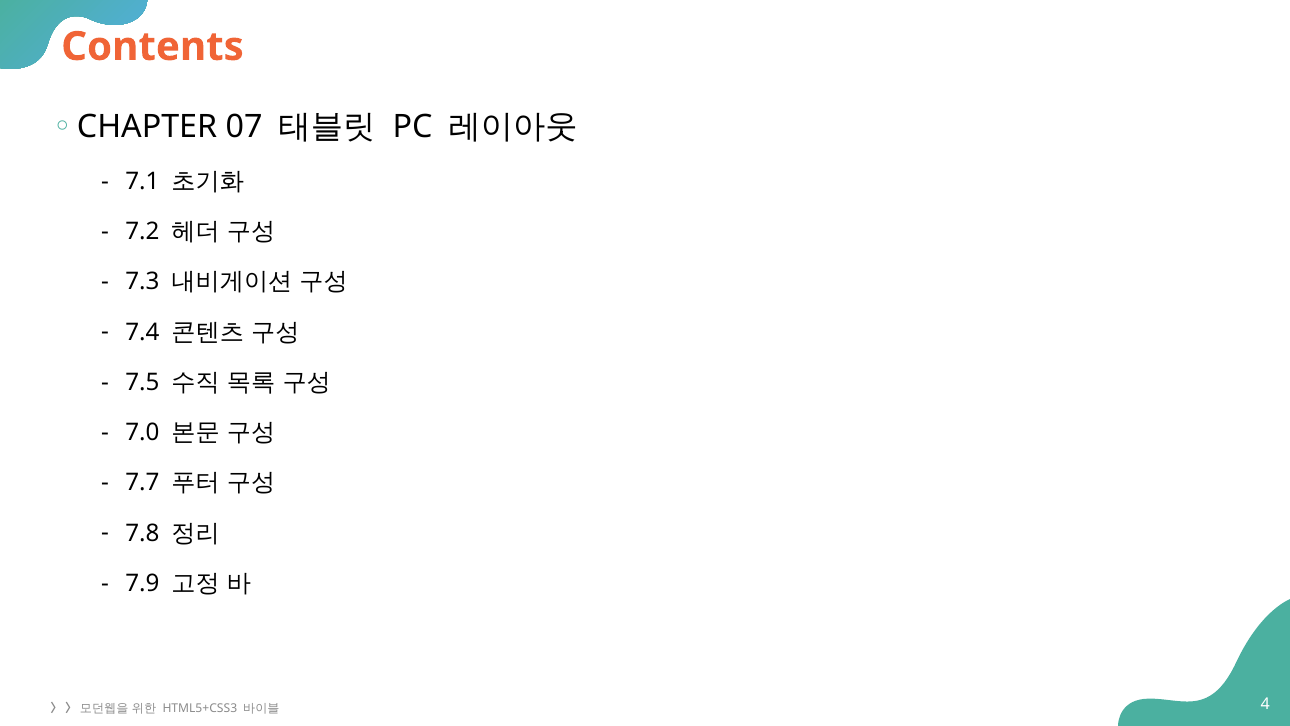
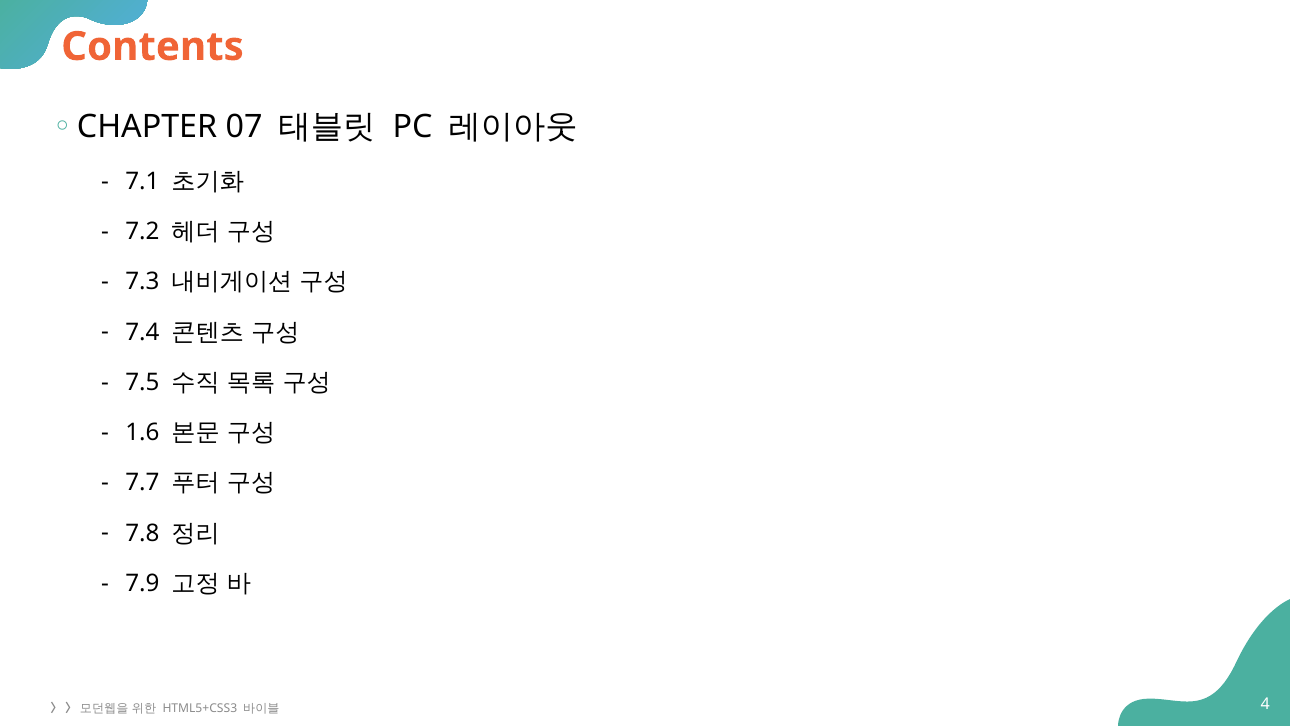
7.0: 7.0 -> 1.6 (142, 432)
